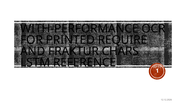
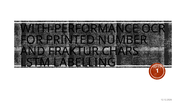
REQUIRE: REQUIRE -> NUMBER (123, 40)
REFERENCE: REFERENCE -> LABELLING (84, 62)
